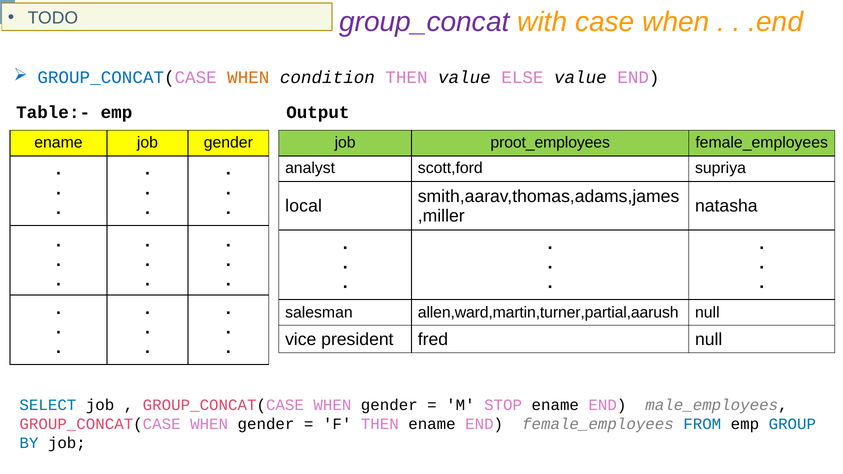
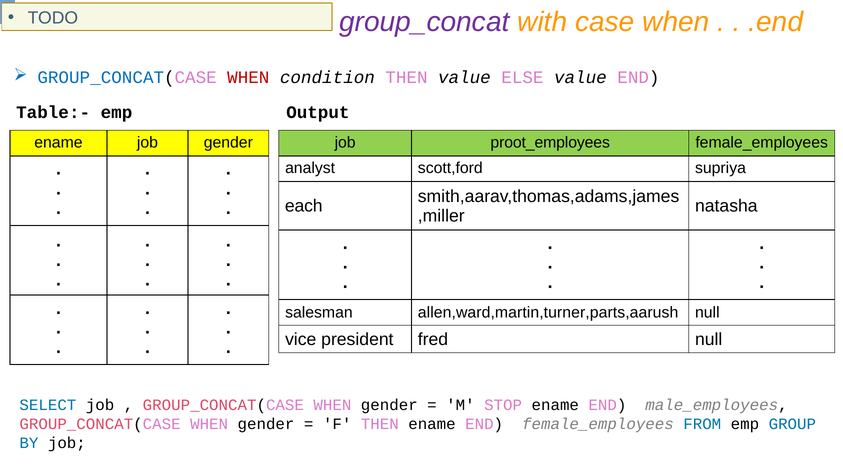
WHEN colour: orange -> red (248, 78)
local: local -> each (304, 206)
allen,ward,martin,turner,partial,aarush: allen,ward,martin,turner,partial,aarush -> allen,ward,martin,turner,parts,aarush (548, 313)
